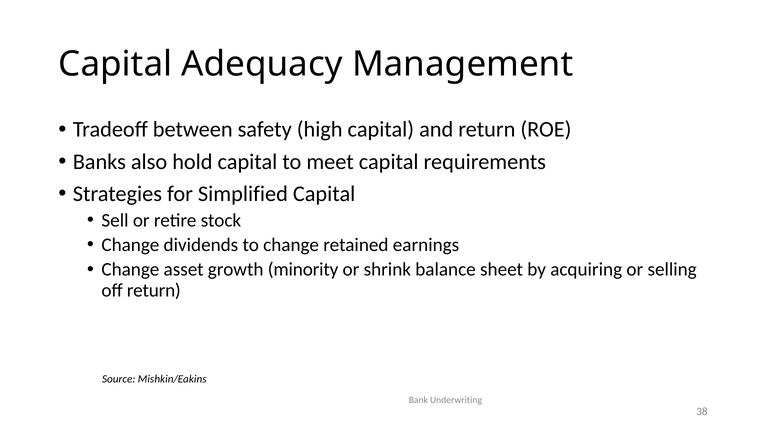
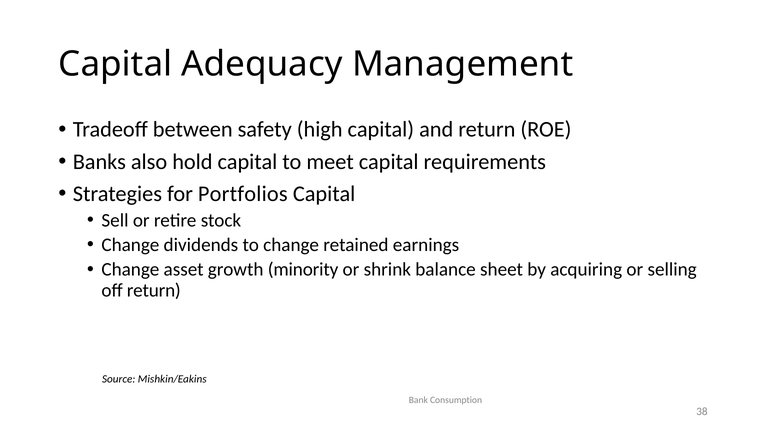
Simplified: Simplified -> Portfolios (243, 194)
Underwriting: Underwriting -> Consumption (456, 400)
